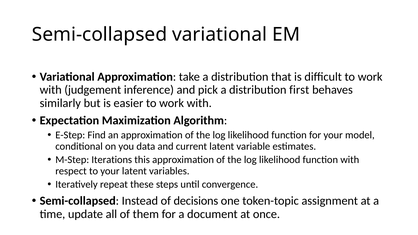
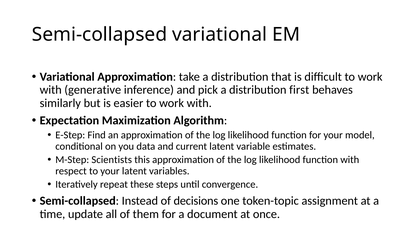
judgement: judgement -> generative (93, 90)
Iterations: Iterations -> Scientists (112, 160)
